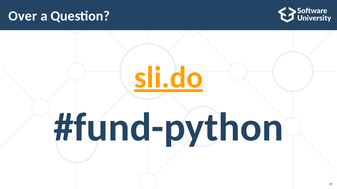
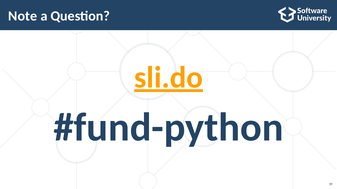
Over: Over -> Note (23, 16)
